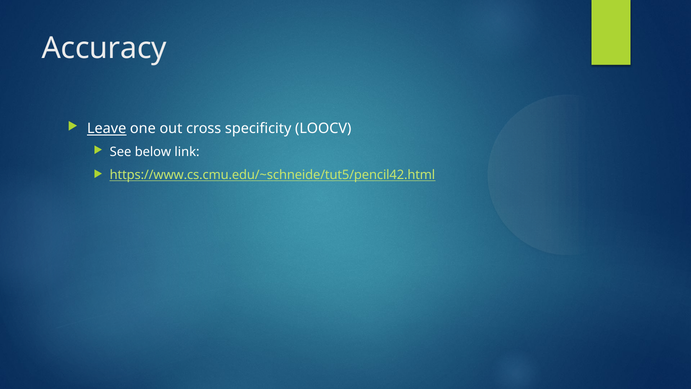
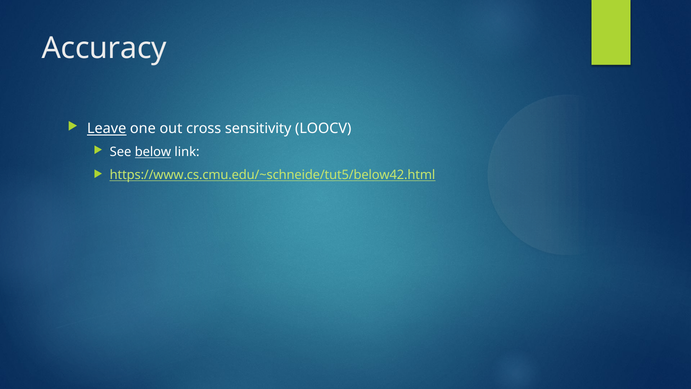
specificity: specificity -> sensitivity (258, 129)
below underline: none -> present (153, 152)
https://www.cs.cmu.edu/~schneide/tut5/pencil42.html: https://www.cs.cmu.edu/~schneide/tut5/pencil42.html -> https://www.cs.cmu.edu/~schneide/tut5/below42.html (272, 175)
